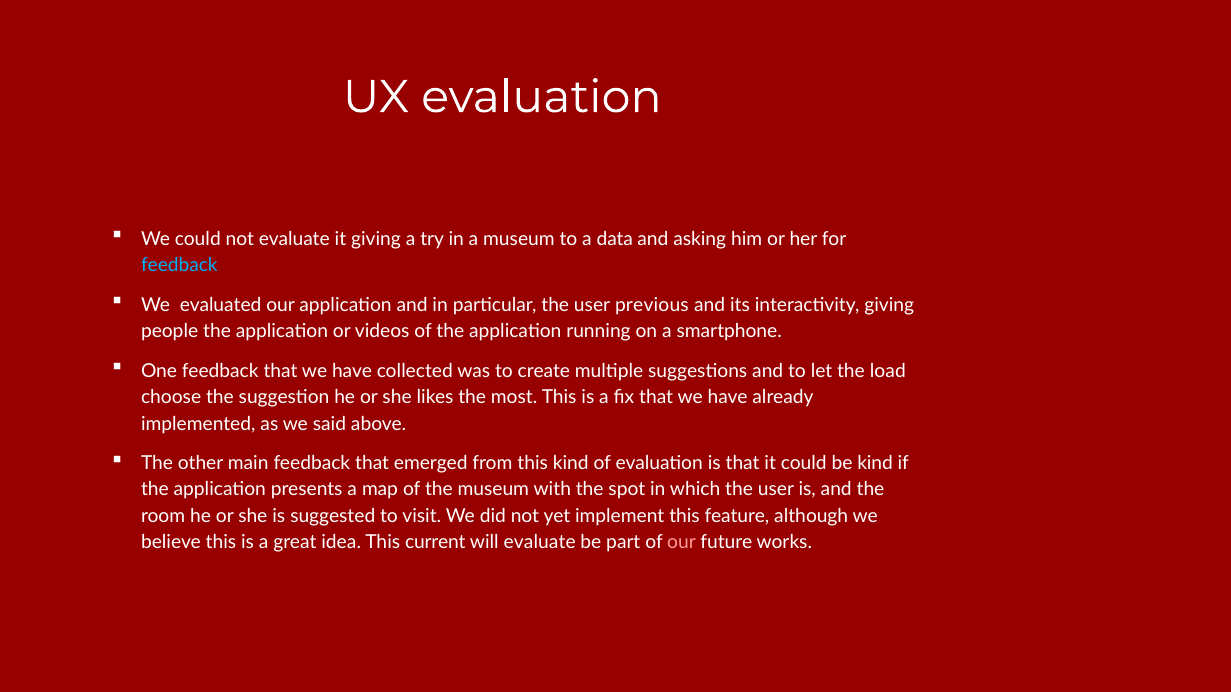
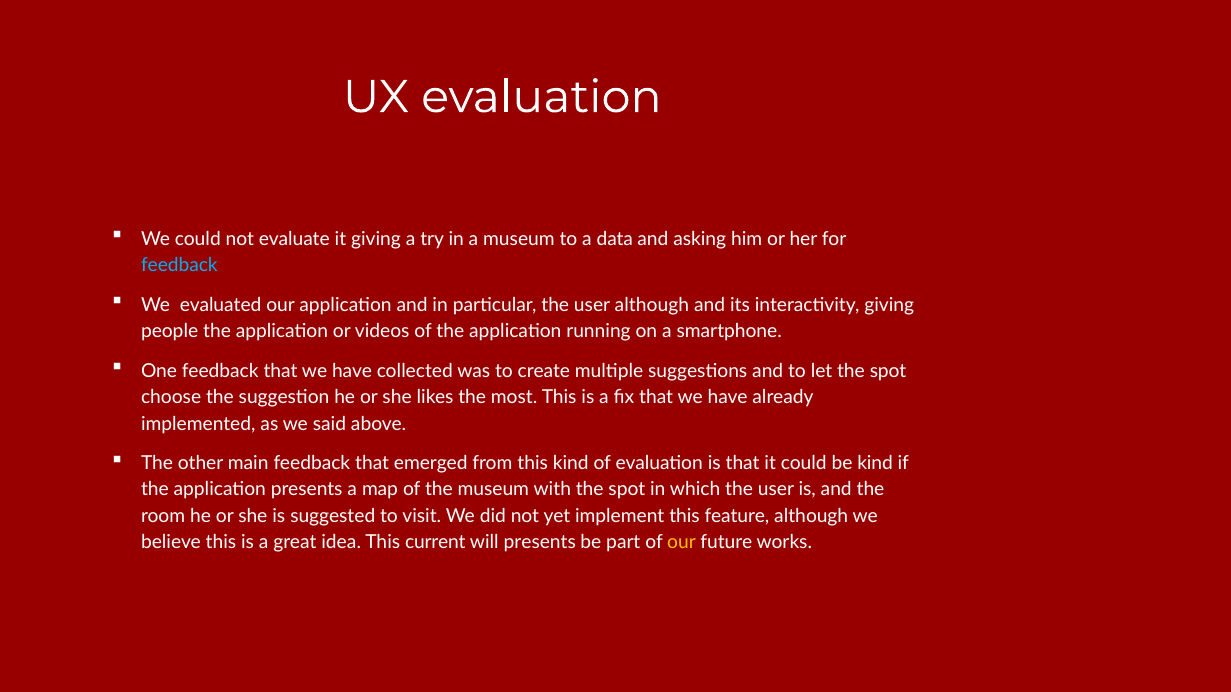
user previous: previous -> although (652, 305)
let the load: load -> spot (888, 371)
will evaluate: evaluate -> presents (540, 543)
our colour: pink -> yellow (682, 543)
